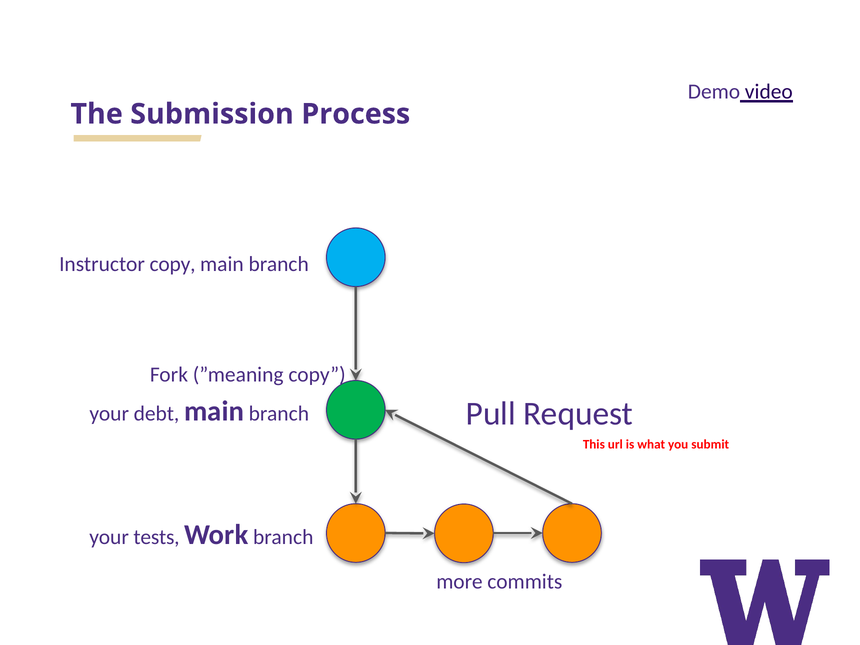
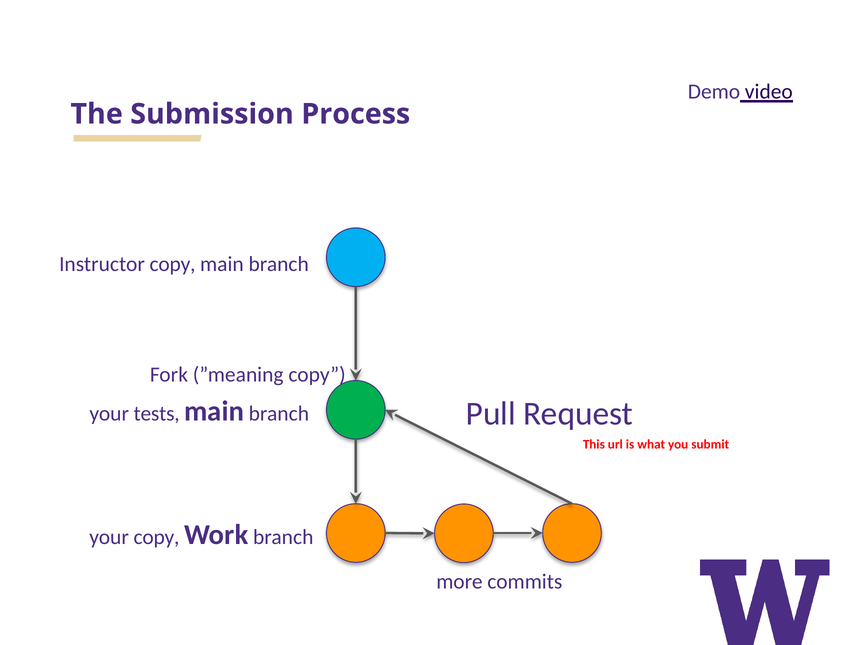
debt: debt -> tests (157, 414)
your tests: tests -> copy (157, 537)
